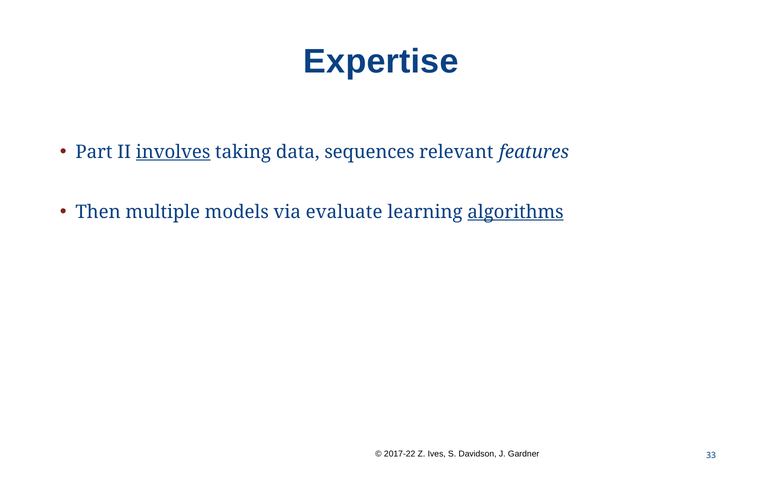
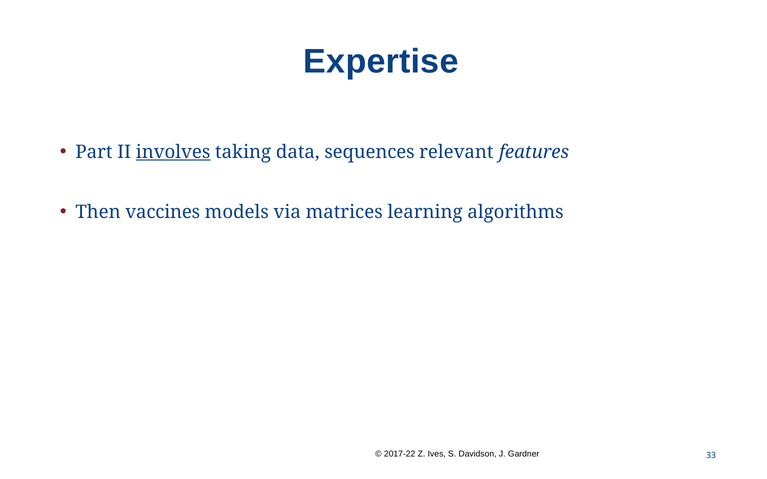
multiple: multiple -> vaccines (163, 212)
evaluate: evaluate -> matrices (344, 212)
algorithms underline: present -> none (516, 212)
